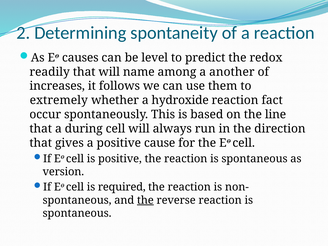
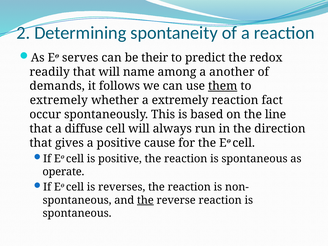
causes: causes -> serves (80, 58)
level: level -> their (155, 58)
increases: increases -> demands (57, 86)
them underline: none -> present (223, 86)
a hydroxide: hydroxide -> extremely (180, 100)
during: during -> diffuse (84, 129)
version: version -> operate (63, 172)
required: required -> reverses (122, 187)
